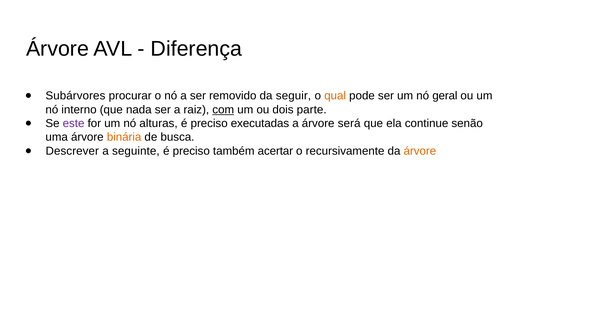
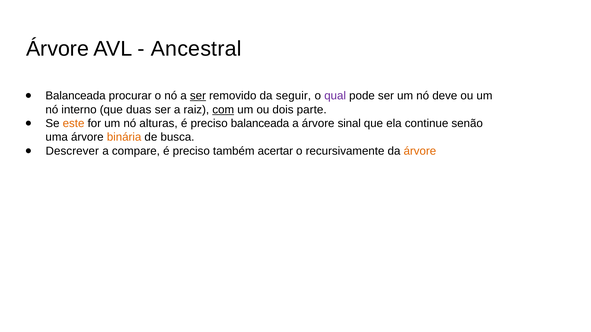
Diferença: Diferença -> Ancestral (196, 49)
Subárvores: Subárvores -> Balanceada (76, 96)
ser underline: none -> present (198, 96)
qual colour: orange -> purple (335, 96)
geral: geral -> deve (445, 96)
nada: nada -> duas (139, 110)
este colour: purple -> orange (74, 124)
preciso executadas: executadas -> balanceada (260, 124)
será: será -> sinal (349, 124)
seguinte: seguinte -> compare (136, 151)
